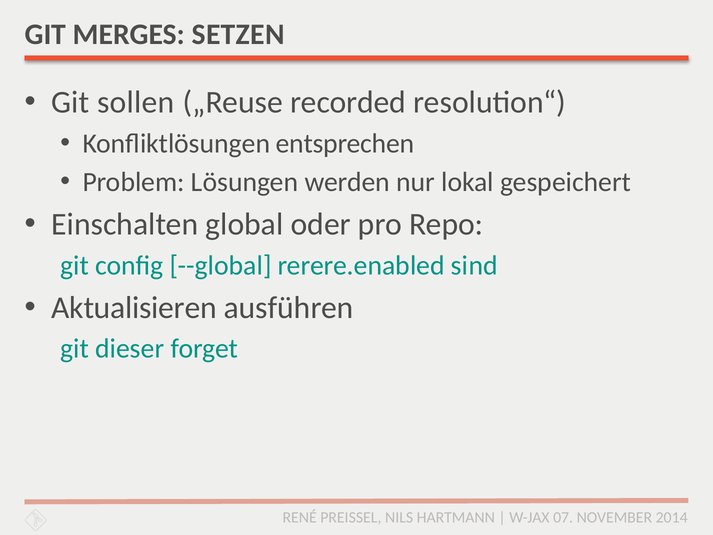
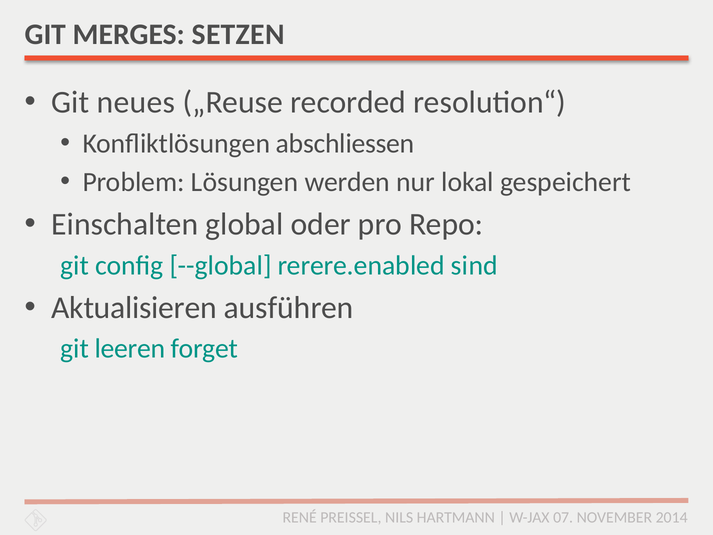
sollen: sollen -> neues (136, 102)
entsprechen: entsprechen -> abschliessen (345, 143)
dieser: dieser -> leeren (130, 348)
